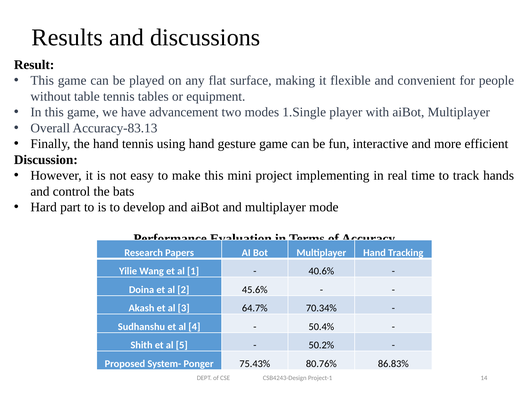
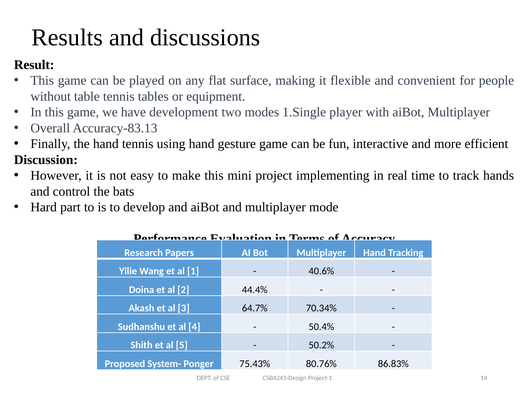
advancement: advancement -> development (184, 112)
45.6%: 45.6% -> 44.4% (255, 290)
